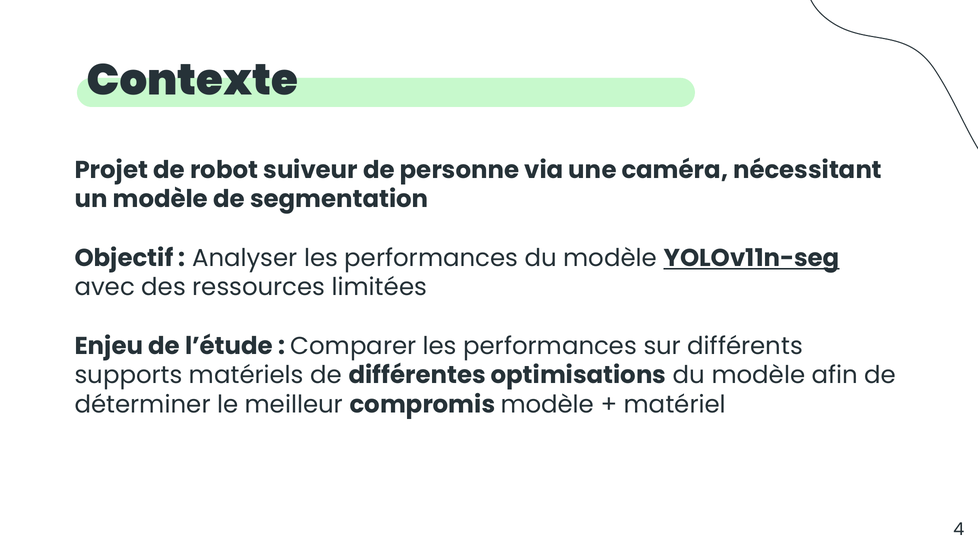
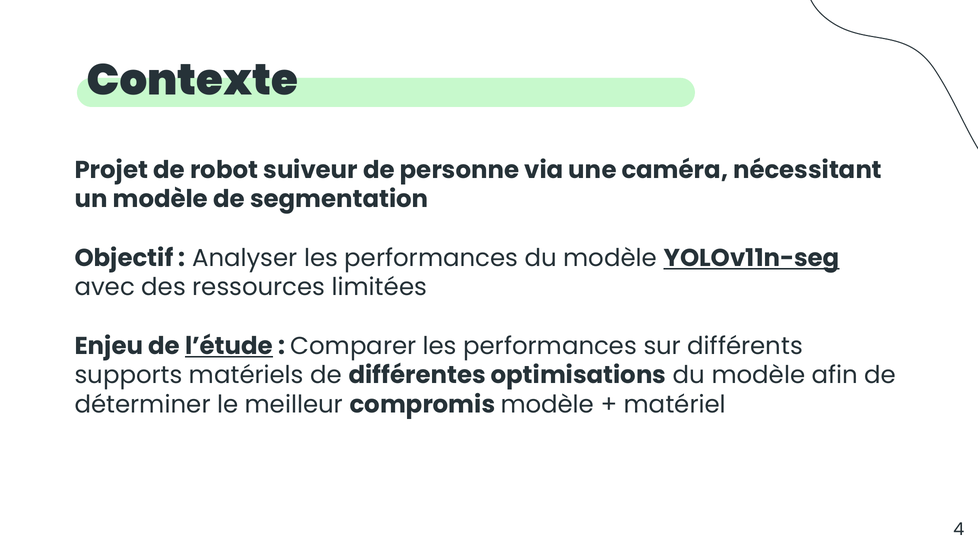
l’étude underline: none -> present (229, 346)
